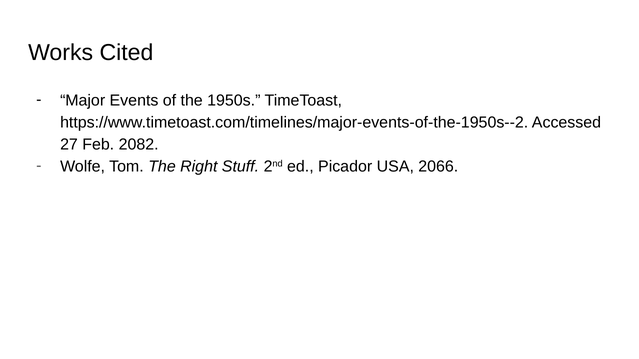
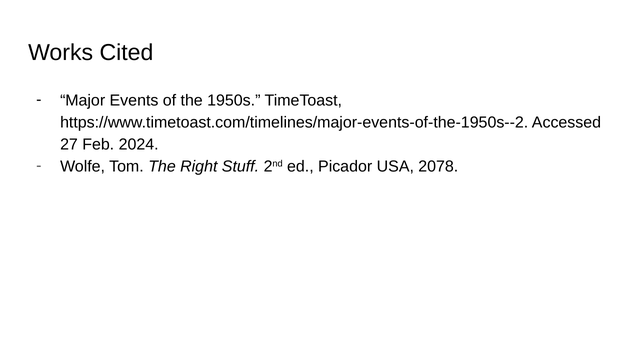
2082: 2082 -> 2024 (139, 145)
2066: 2066 -> 2078 (438, 167)
